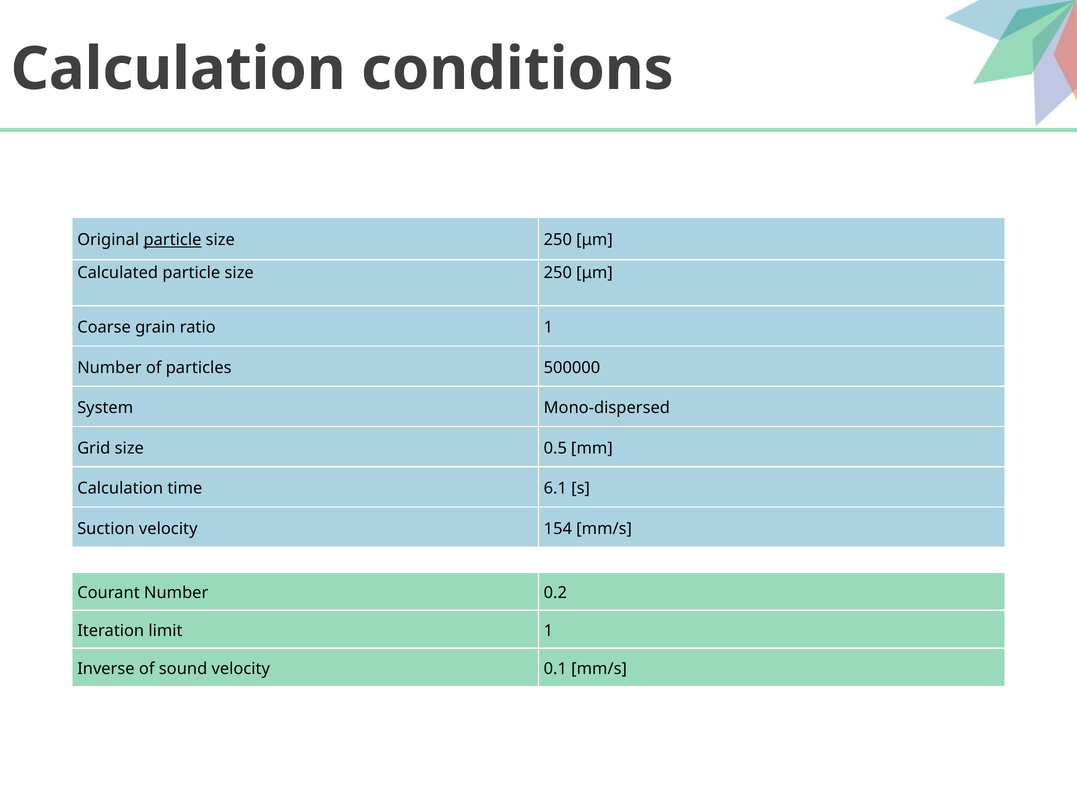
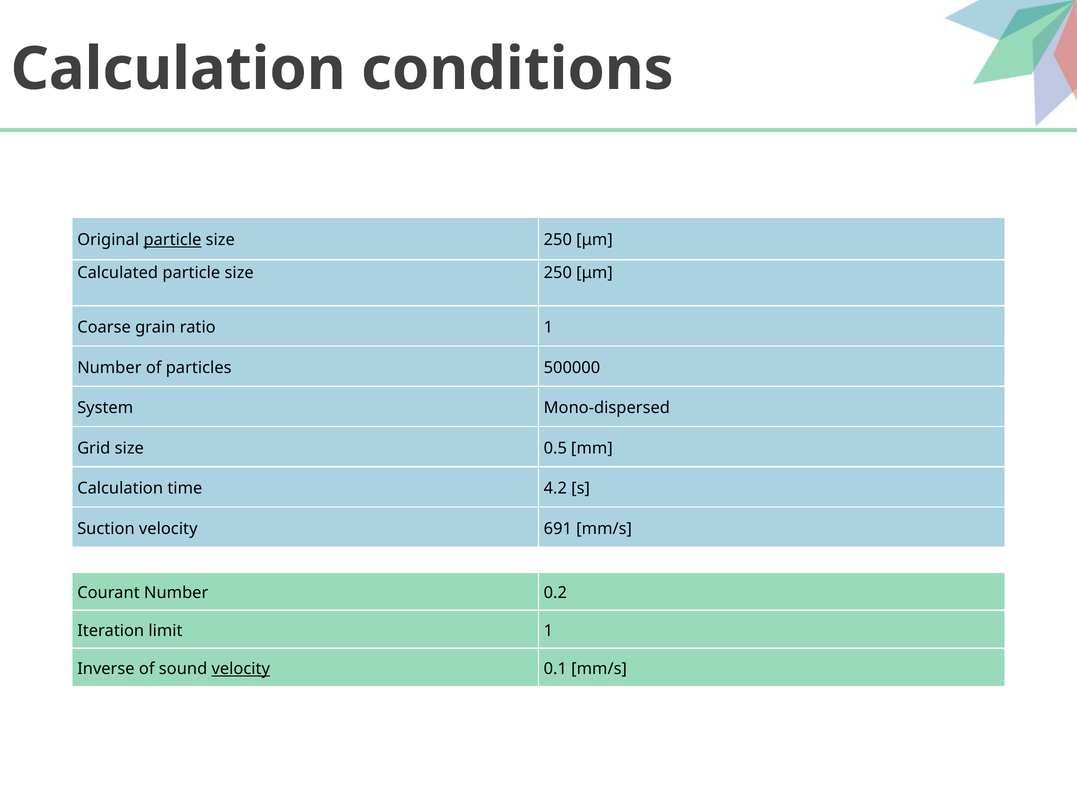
6.1: 6.1 -> 4.2 (555, 488)
154: 154 -> 691 (558, 529)
velocity underline: none -> present (241, 669)
